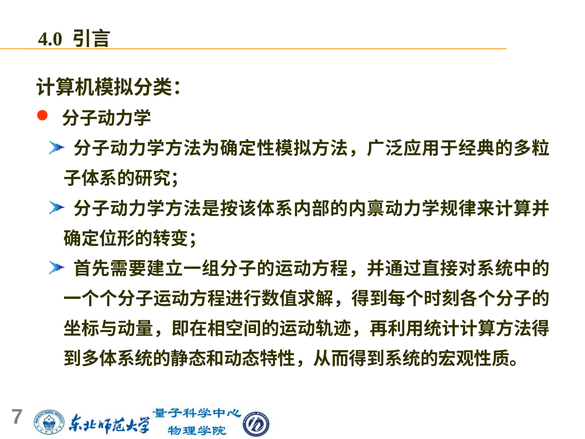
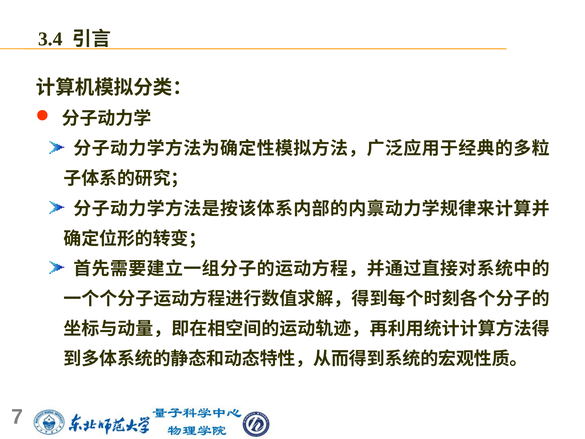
4.0: 4.0 -> 3.4 (50, 39)
